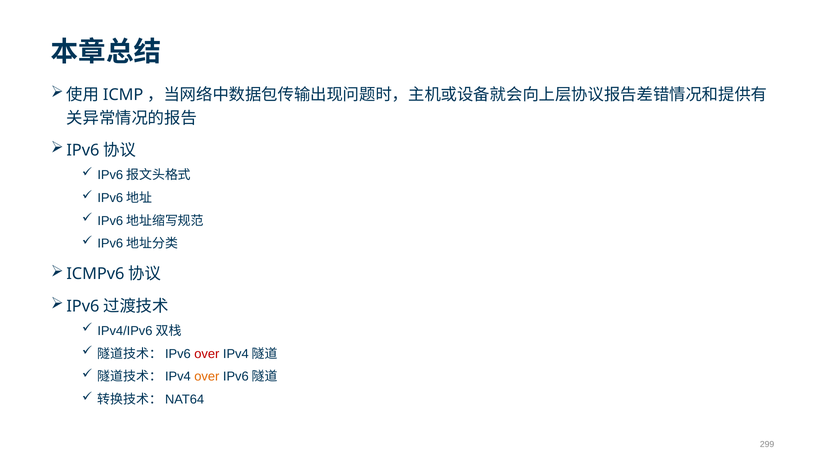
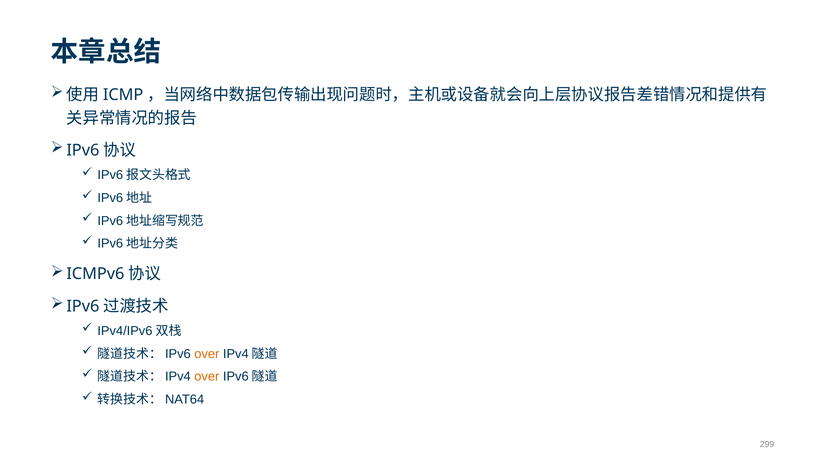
over colour: red -> orange (207, 353)
